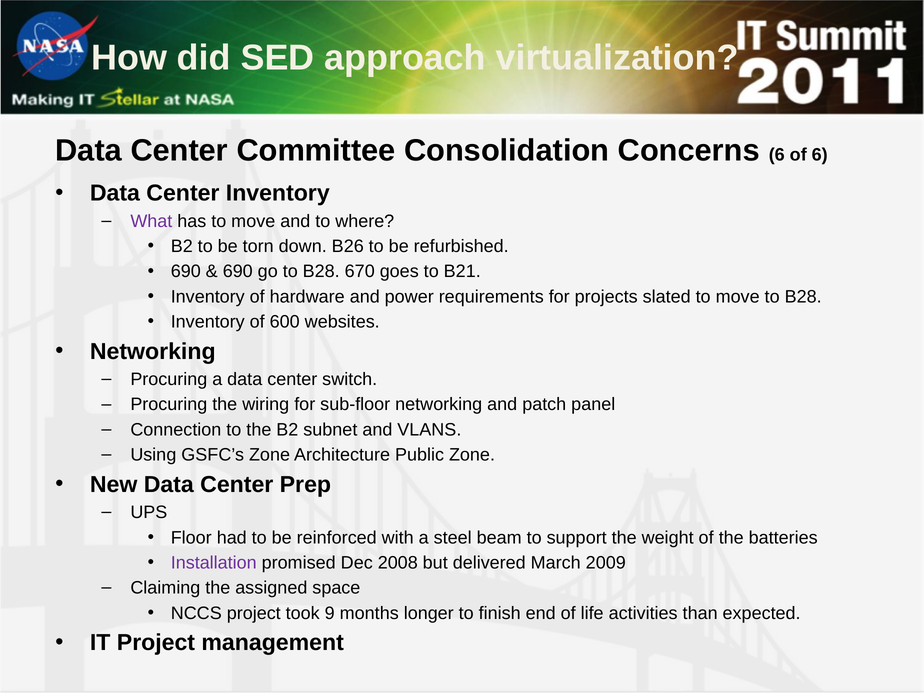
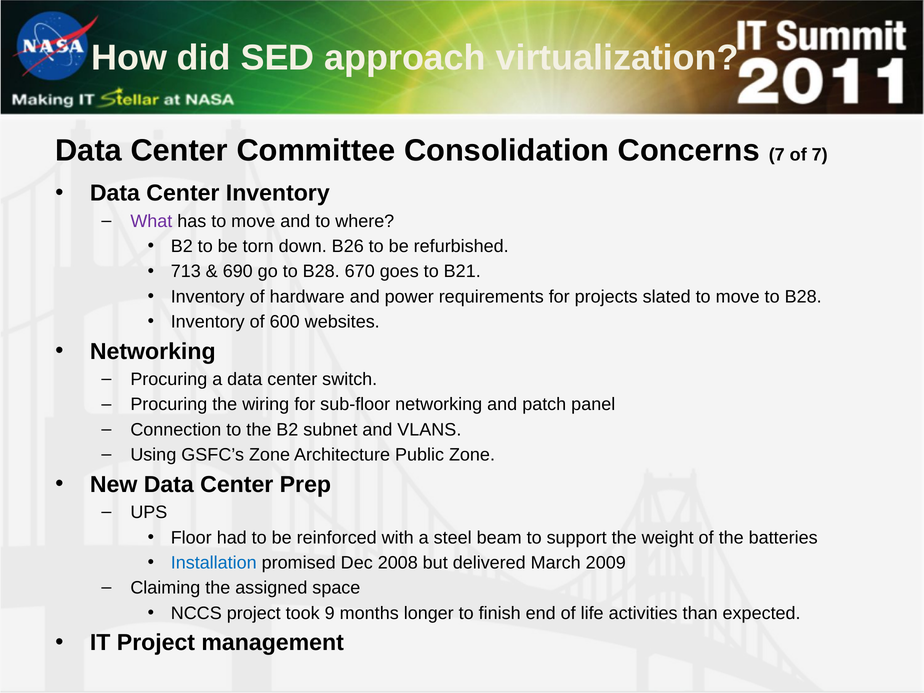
Concerns 6: 6 -> 7 (777, 155)
of 6: 6 -> 7 (820, 155)
690: 690 -> 713 (186, 272)
Installation colour: purple -> blue (214, 563)
